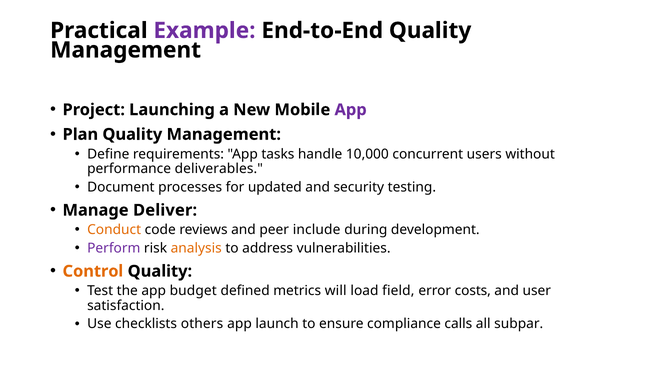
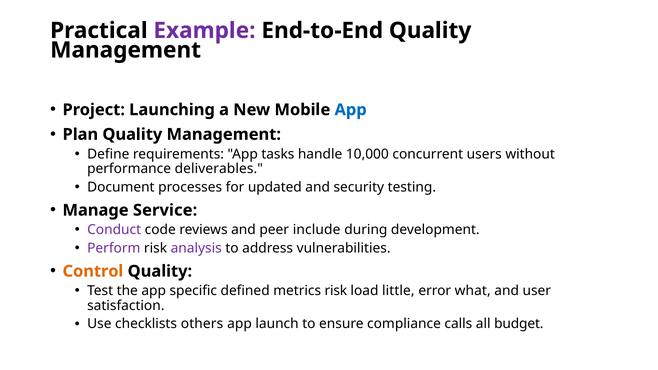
App colour: purple -> blue (351, 110)
Deliver: Deliver -> Service (165, 210)
Conduct colour: orange -> purple (114, 230)
analysis colour: orange -> purple (196, 248)
budget: budget -> specific (193, 291)
metrics will: will -> risk (336, 291)
field: field -> little (398, 291)
costs: costs -> what (473, 291)
subpar: subpar -> budget (519, 324)
